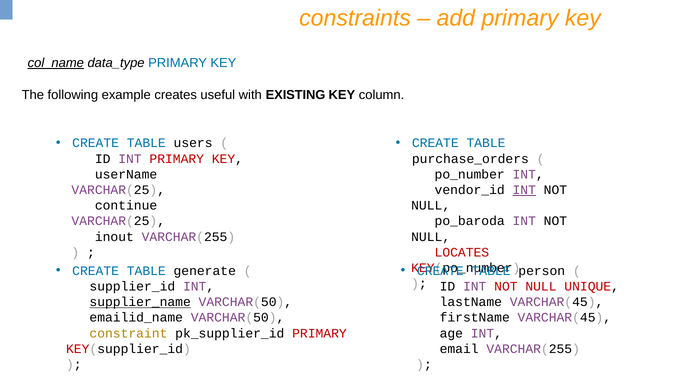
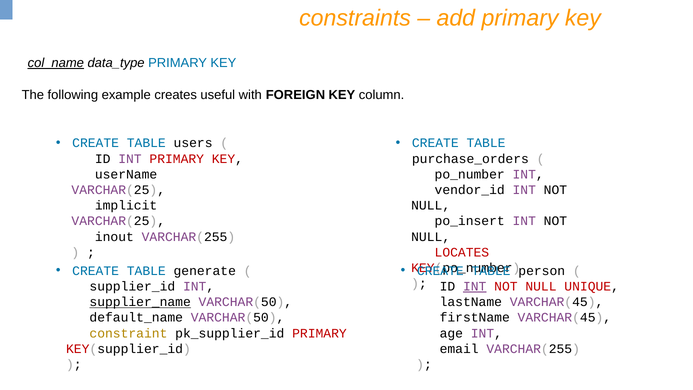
EXISTING: EXISTING -> FOREIGN (295, 95)
INT underline: present -> none (524, 190)
continue: continue -> implicit (126, 205)
po_baroda: po_baroda -> po_insert (470, 221)
INT underline: none -> present (475, 286)
emailid_name: emailid_name -> default_name (136, 318)
